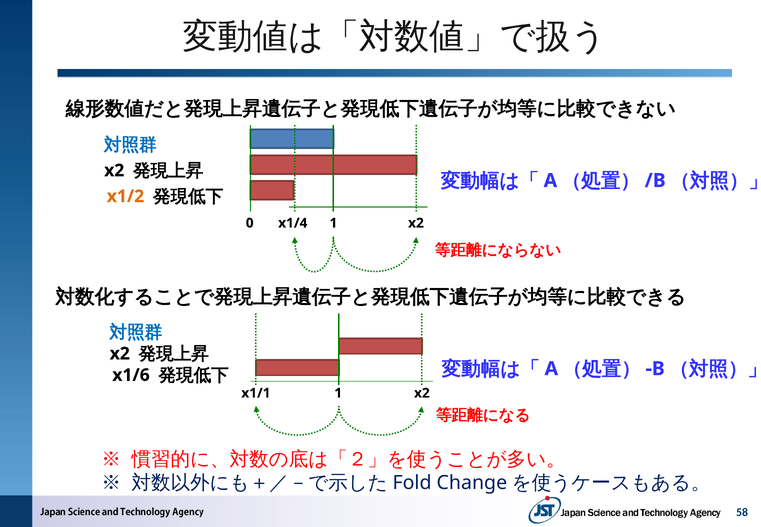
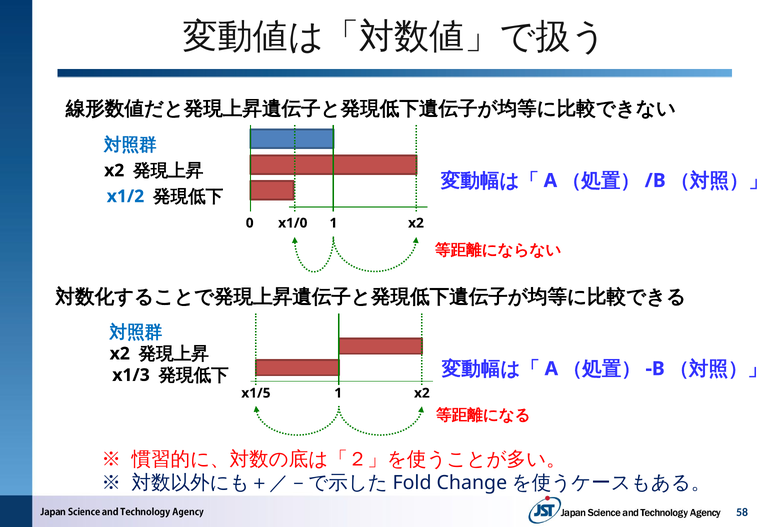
x1/2 colour: orange -> blue (126, 196)
x1/4: x1/4 -> x1/0 (293, 223)
x1/6: x1/6 -> x1/3 (131, 375)
x1/1: x1/1 -> x1/5 (256, 393)
